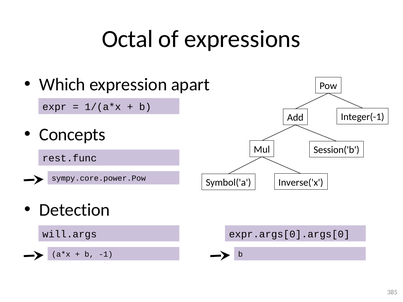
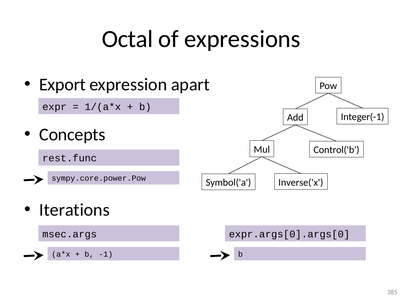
Which: Which -> Export (62, 85)
Session('b: Session('b -> Control('b (336, 150)
Detection: Detection -> Iterations (75, 210)
will.args: will.args -> msec.args (70, 234)
